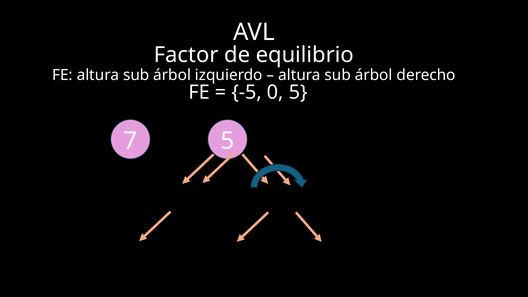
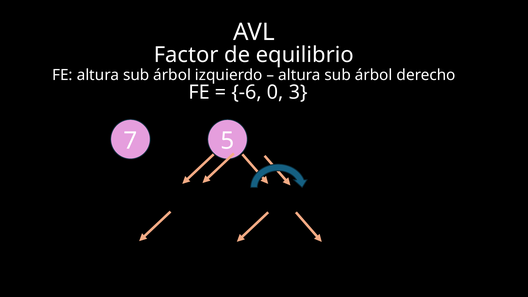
-5: -5 -> -6 (247, 92)
0 5: 5 -> 3 (298, 92)
